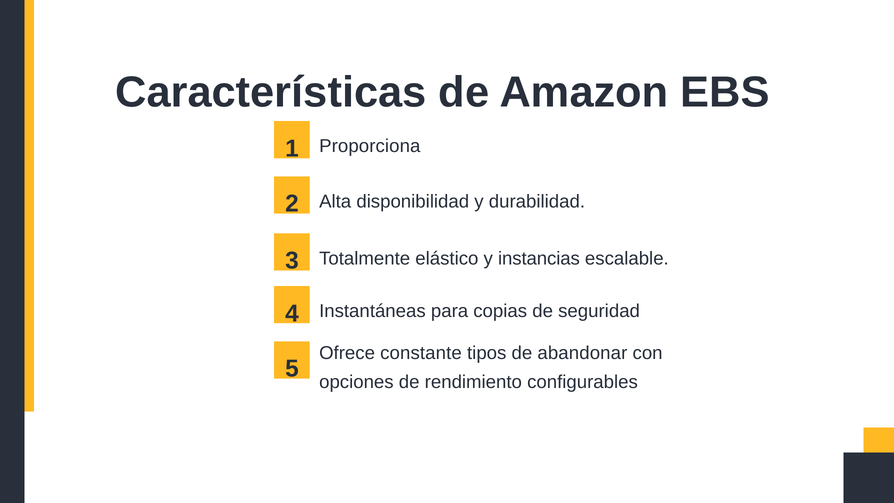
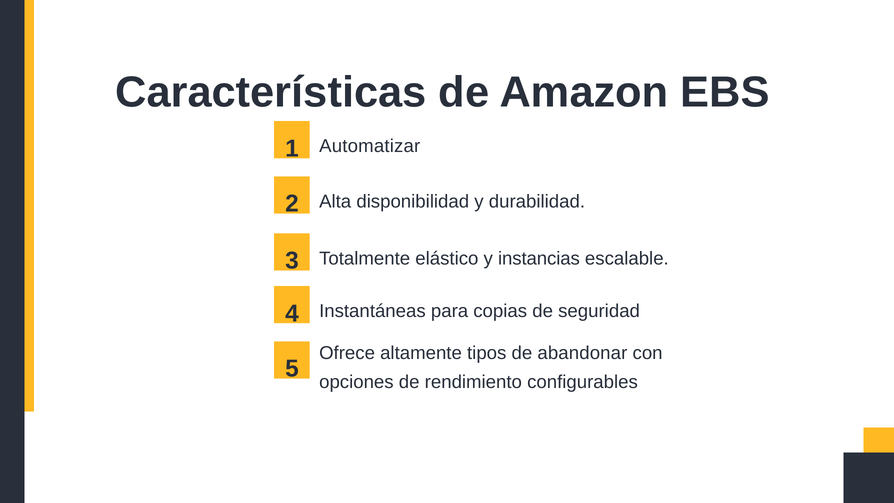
Proporciona: Proporciona -> Automatizar (370, 146)
constante: constante -> altamente (421, 353)
